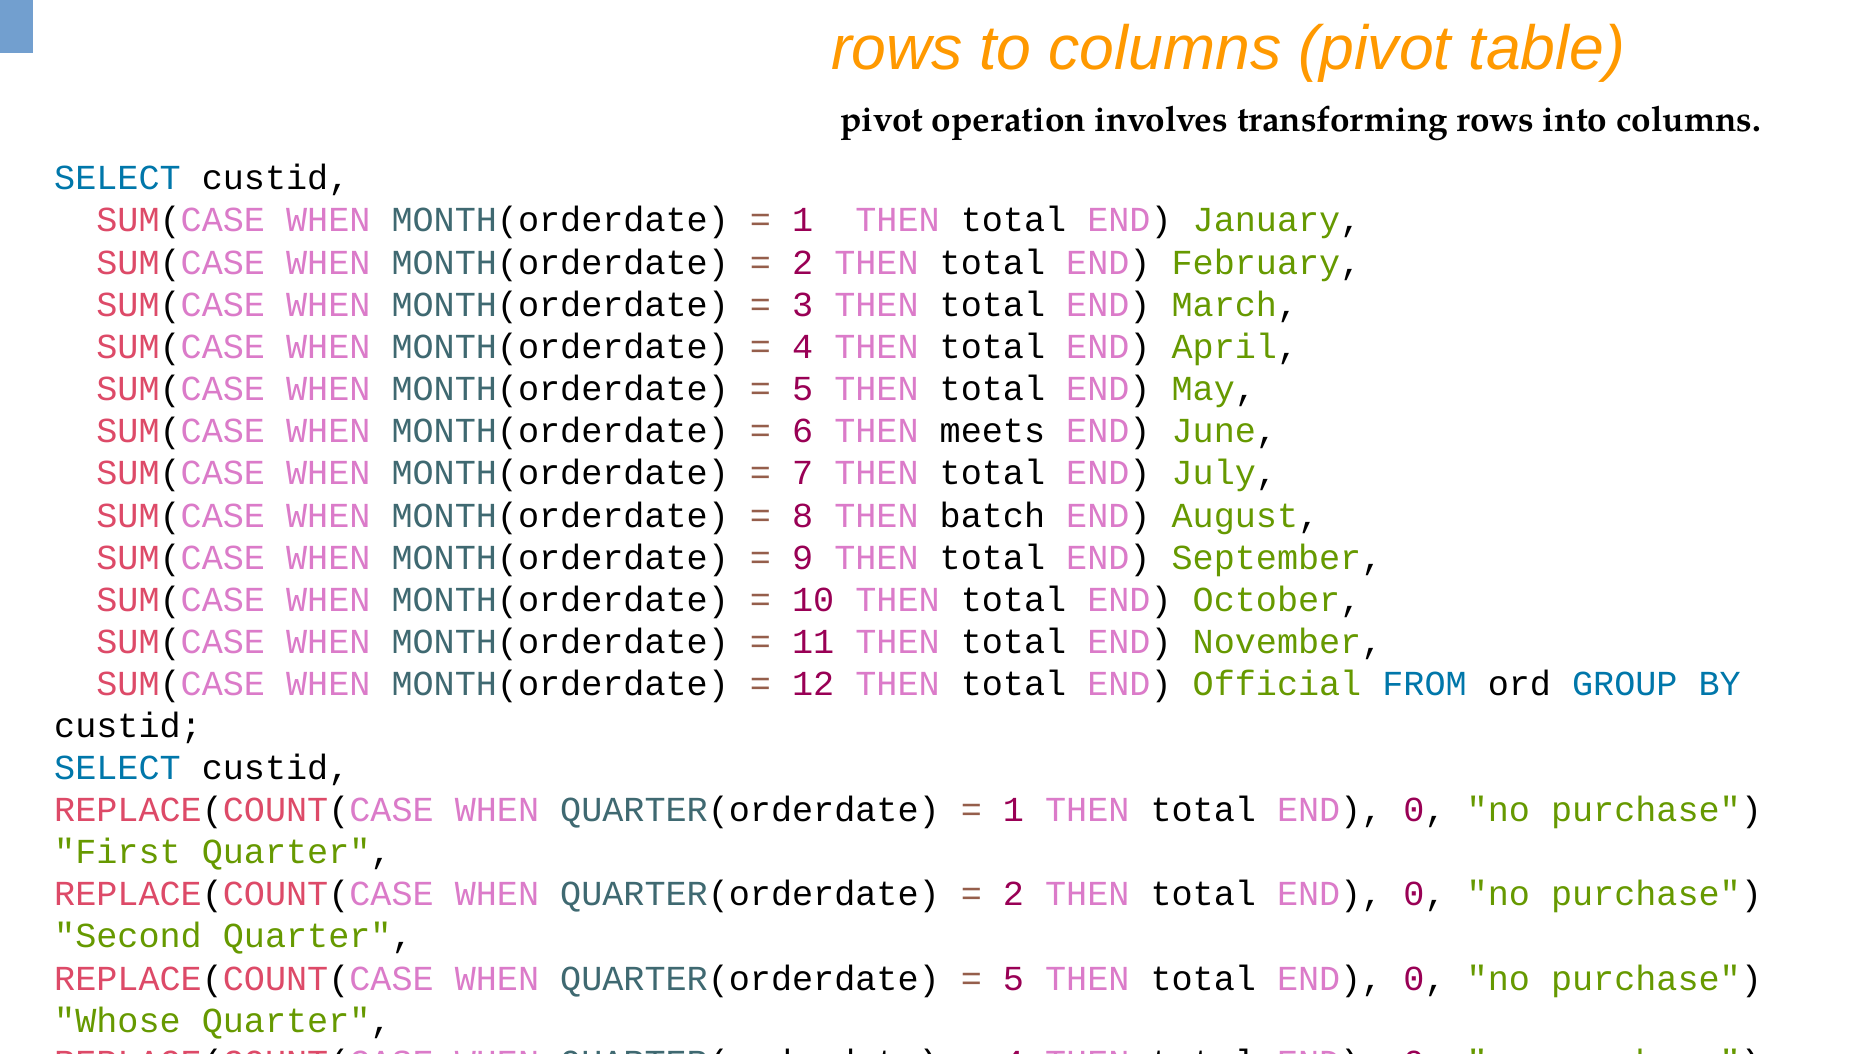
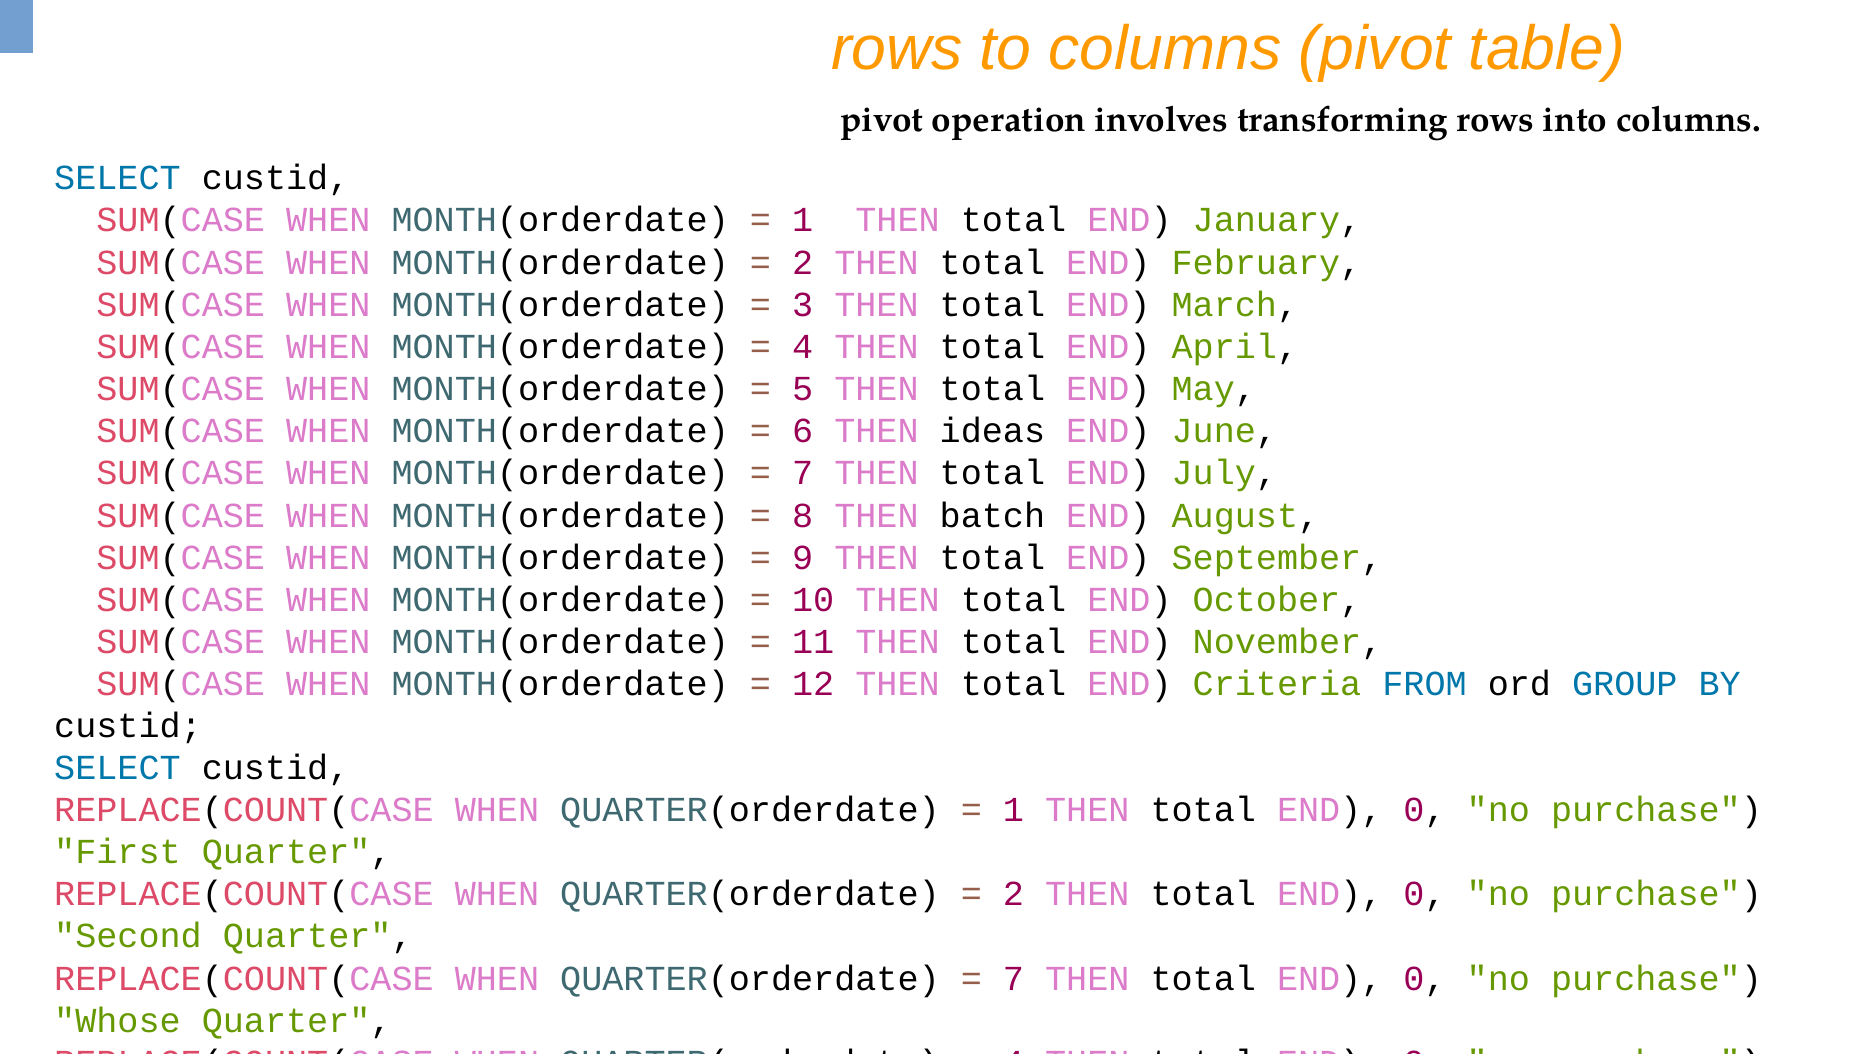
meets: meets -> ideas (992, 431)
Official: Official -> Criteria (1277, 684)
5: 5 -> 7 (1013, 979)
